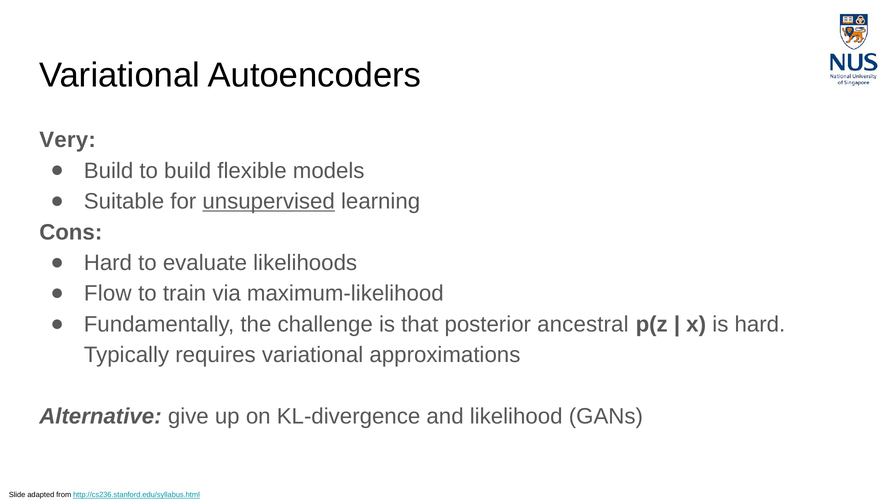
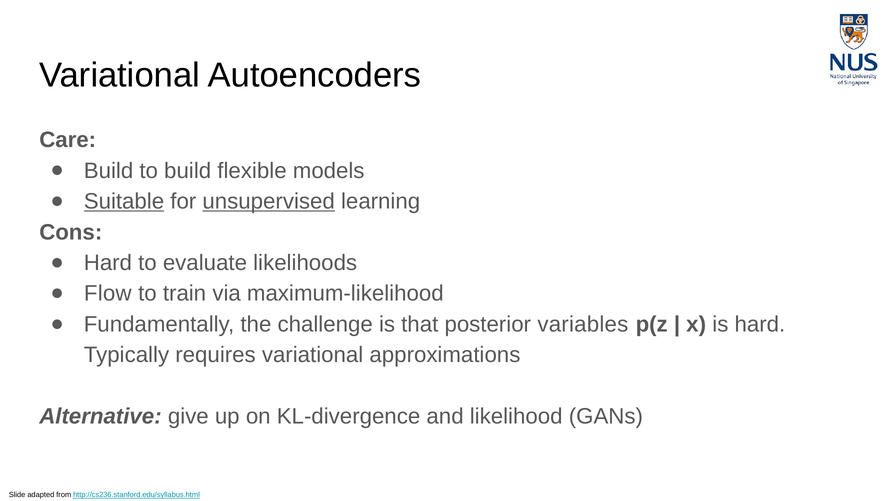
Very: Very -> Care (68, 140)
Suitable underline: none -> present (124, 202)
ancestral: ancestral -> variables (583, 324)
